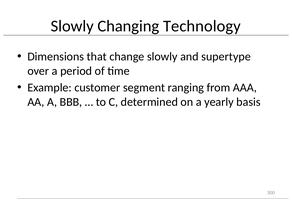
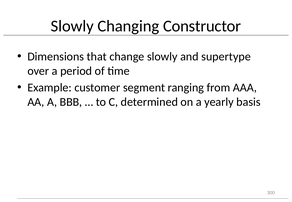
Technology: Technology -> Constructor (202, 26)
